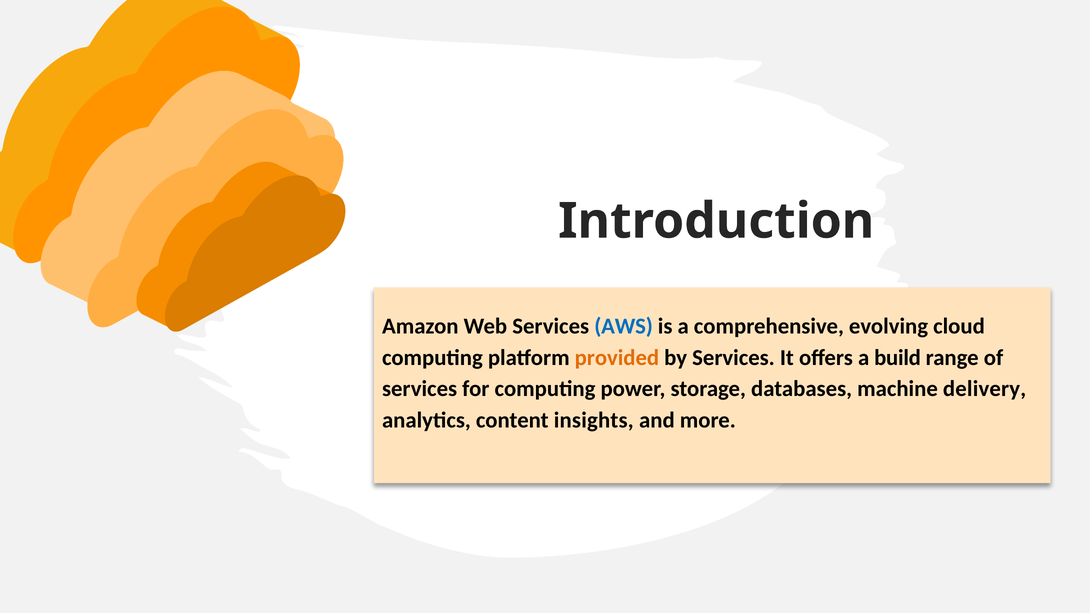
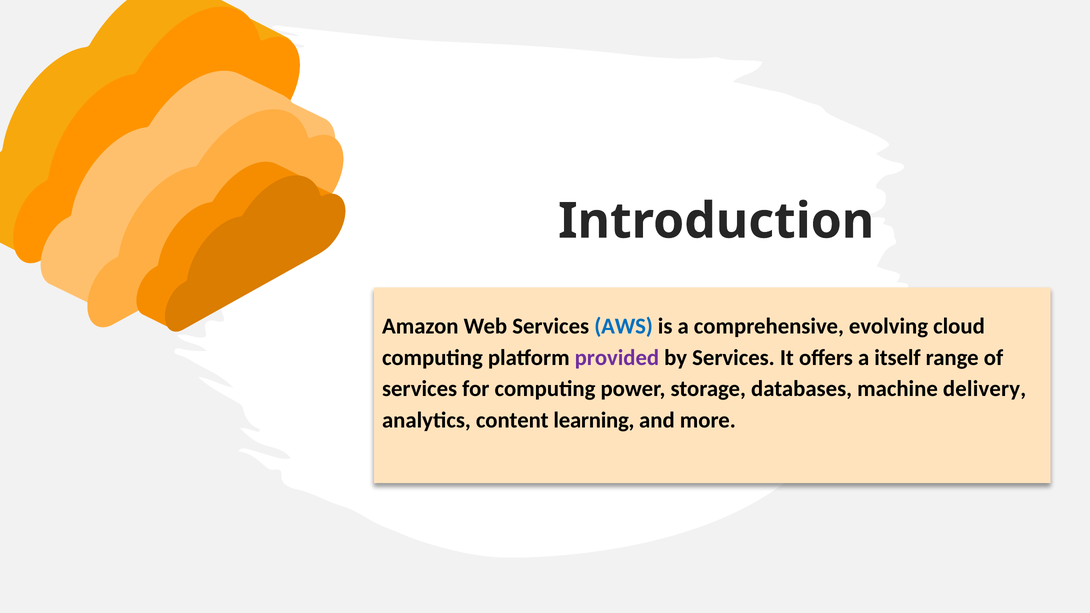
provided colour: orange -> purple (617, 358)
build: build -> itself (897, 358)
insights: insights -> learning (594, 420)
